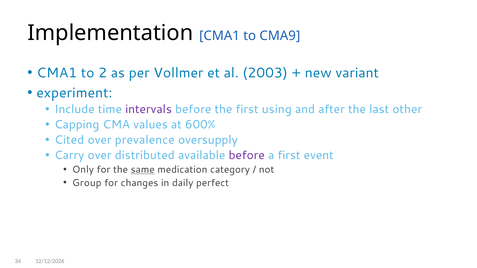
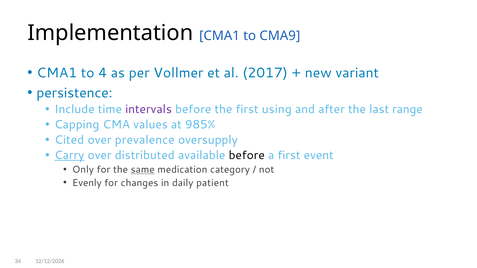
2: 2 -> 4 (103, 73)
2003: 2003 -> 2017 (265, 73)
experiment: experiment -> persistence (74, 93)
other: other -> range (407, 109)
600%: 600% -> 985% (200, 125)
Carry underline: none -> present (69, 155)
before colour: purple -> black (247, 155)
Group: Group -> Evenly (87, 183)
perfect: perfect -> patient (212, 183)
